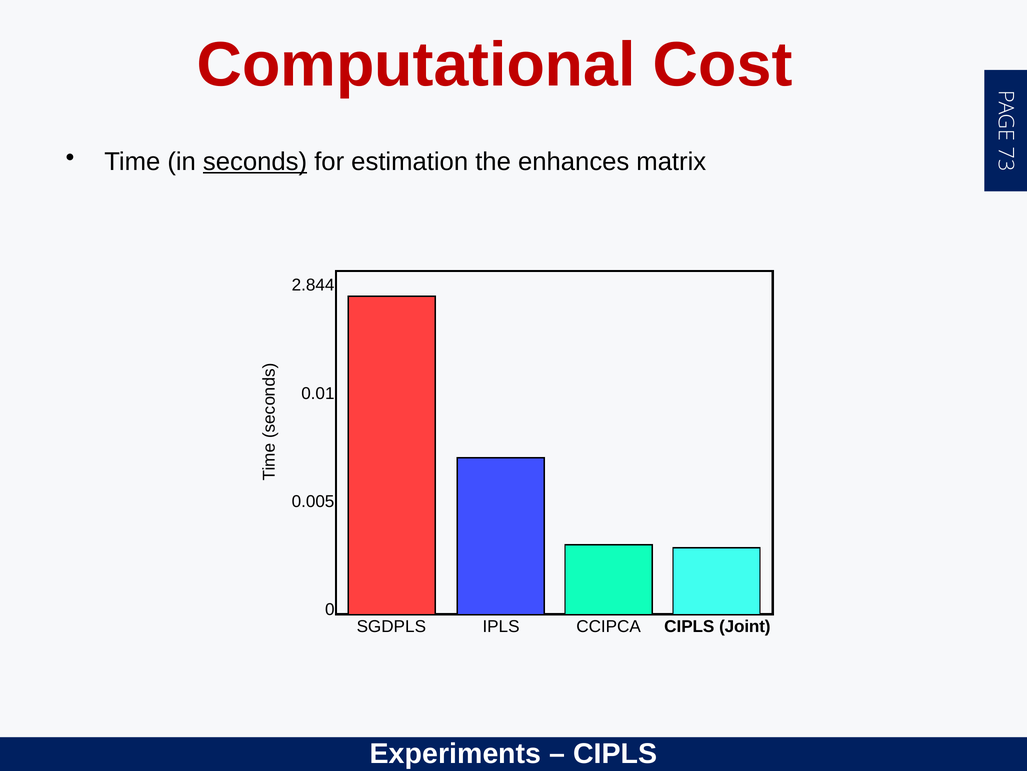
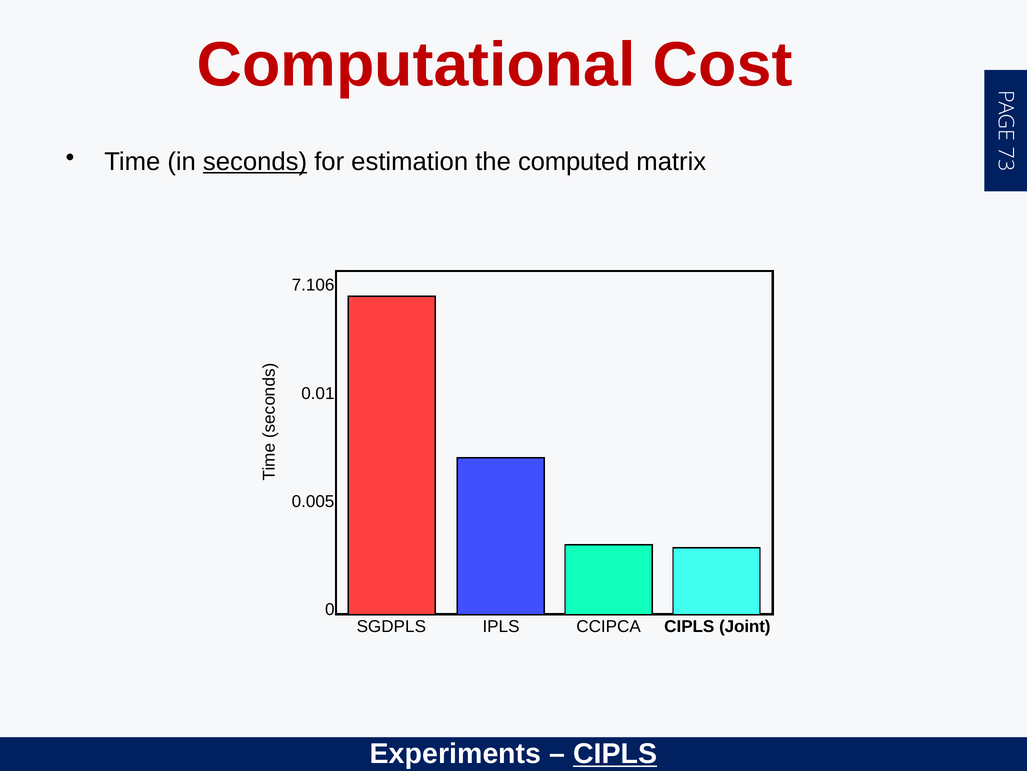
enhances: enhances -> computed (574, 162)
2.844: 2.844 -> 7.106 (313, 285)
CIPLS underline: none -> present (615, 753)
